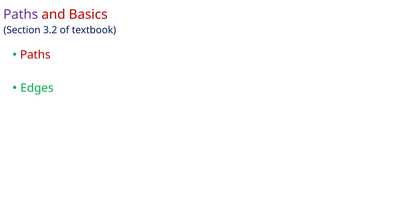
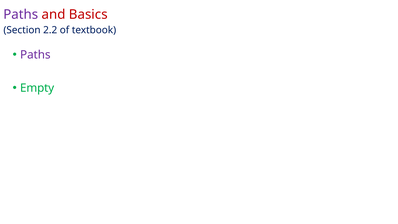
3.2: 3.2 -> 2.2 (50, 30)
Paths colour: red -> purple (35, 55)
Edges: Edges -> Empty (37, 88)
